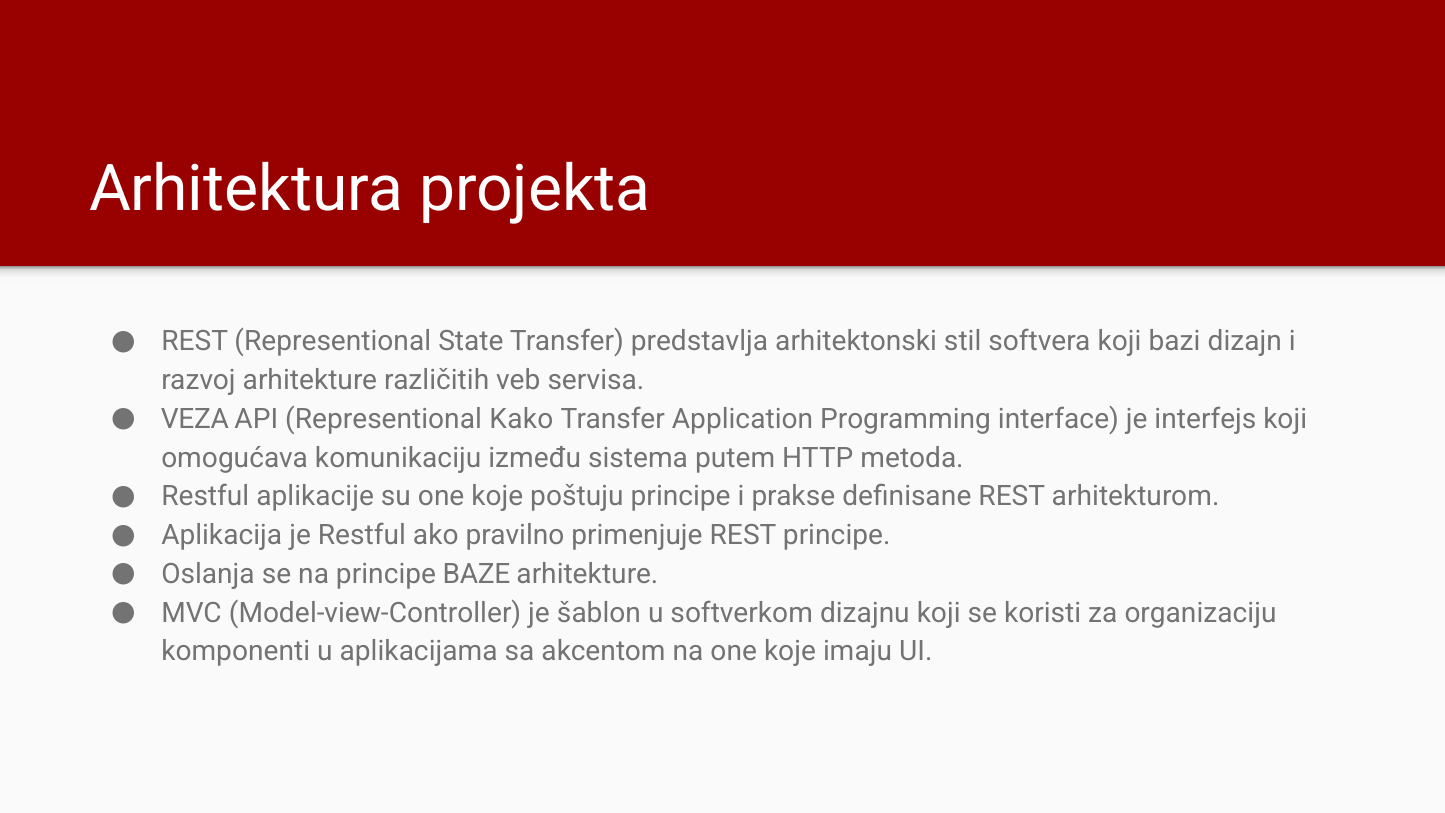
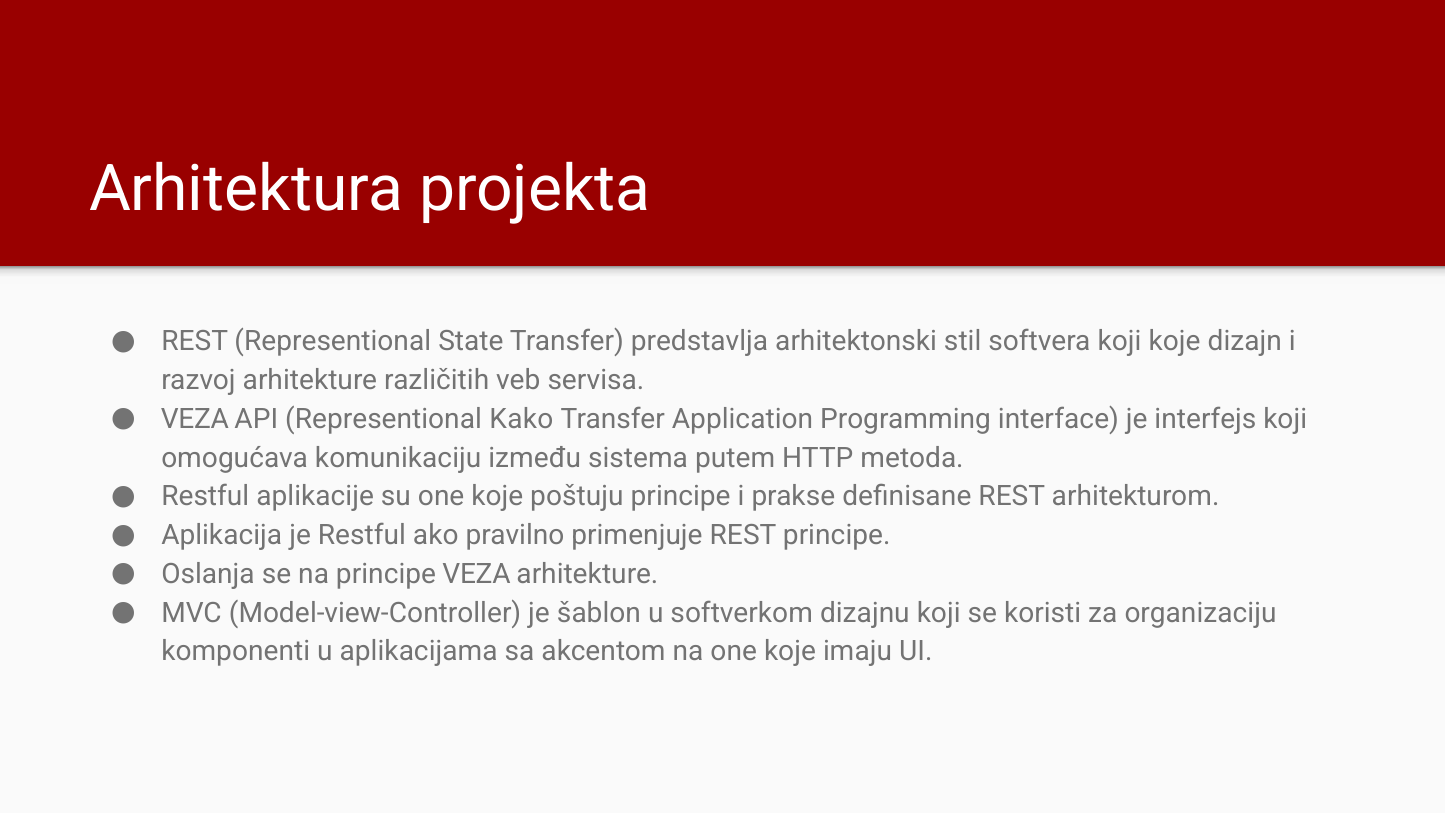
koji bazi: bazi -> koje (1175, 342)
principe BAZE: BAZE -> VEZA (477, 574)
